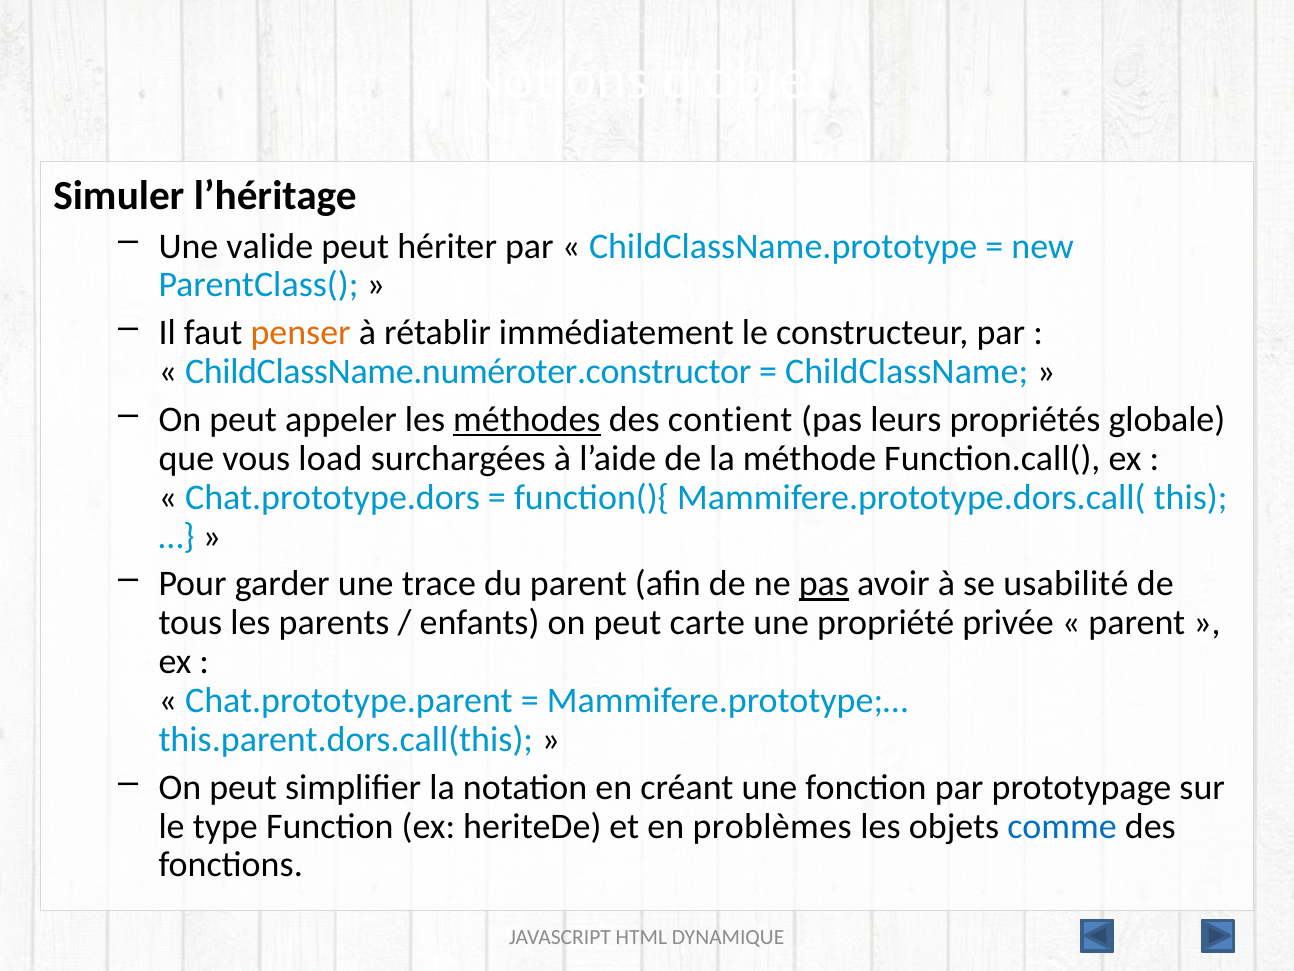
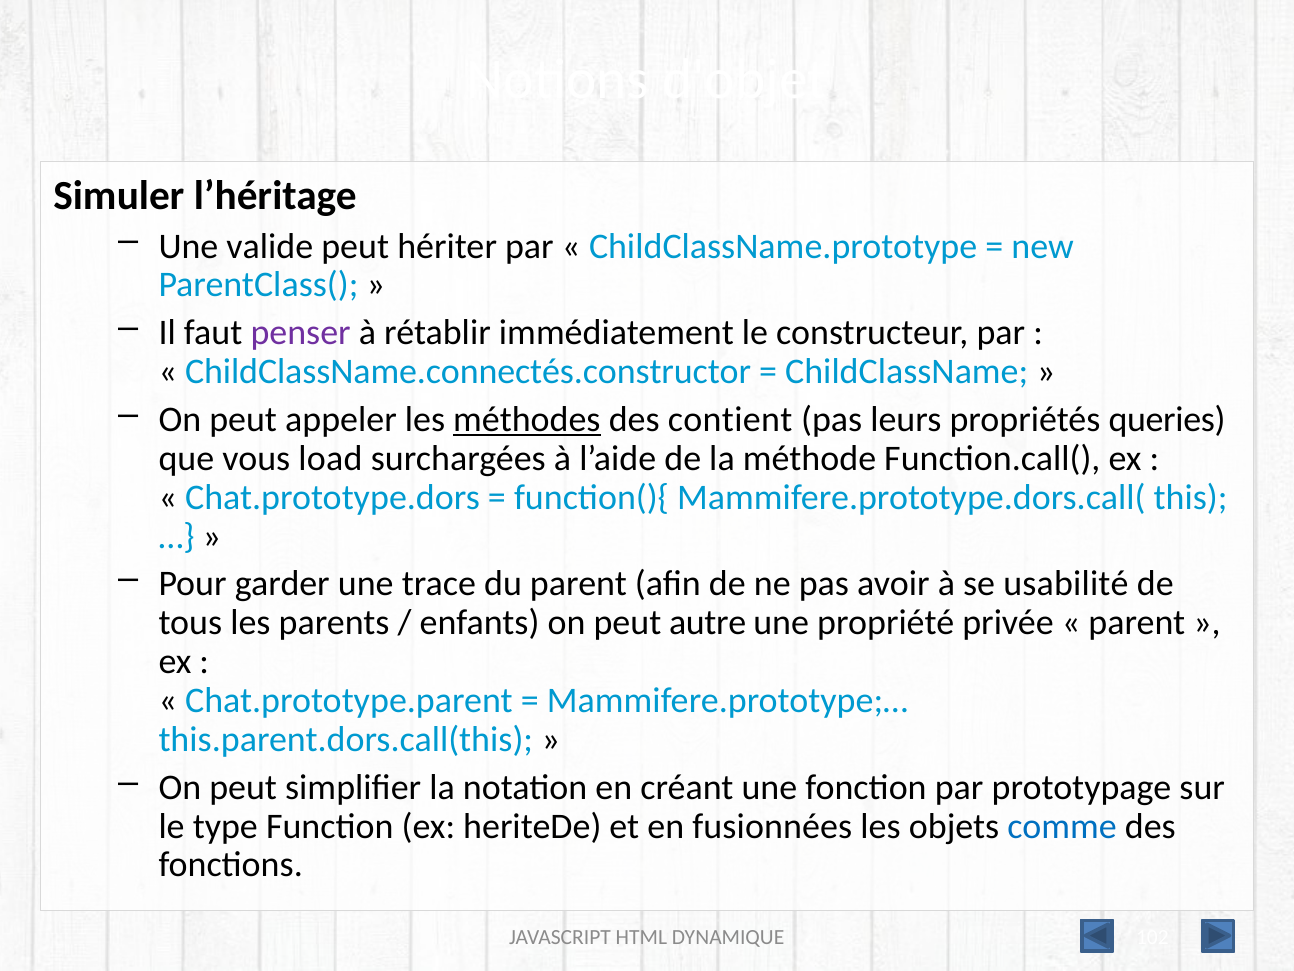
penser colour: orange -> purple (301, 333)
ChildClassName.numéroter.constructor: ChildClassName.numéroter.constructor -> ChildClassName.connectés.constructor (468, 372)
globale: globale -> queries (1167, 419)
pas underline: present -> none (824, 584)
carte: carte -> autre (708, 623)
problèmes: problèmes -> fusionnées (772, 826)
